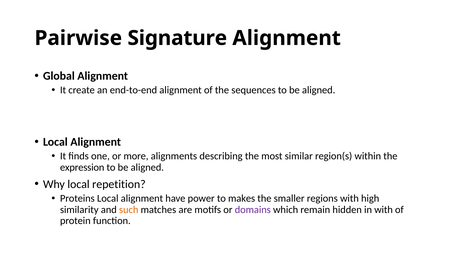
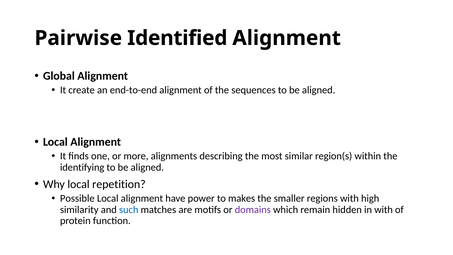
Signature: Signature -> Identified (177, 38)
expression: expression -> identifying (82, 167)
Proteins: Proteins -> Possible (77, 198)
such colour: orange -> blue (129, 210)
